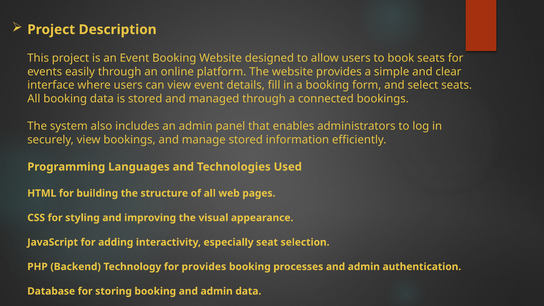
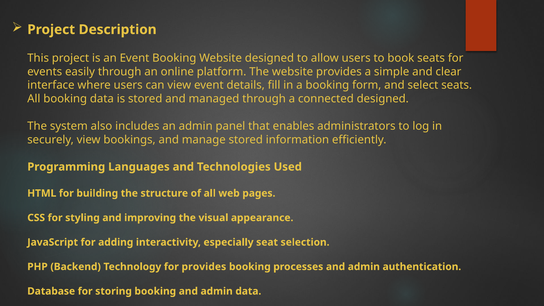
connected bookings: bookings -> designed (383, 99)
